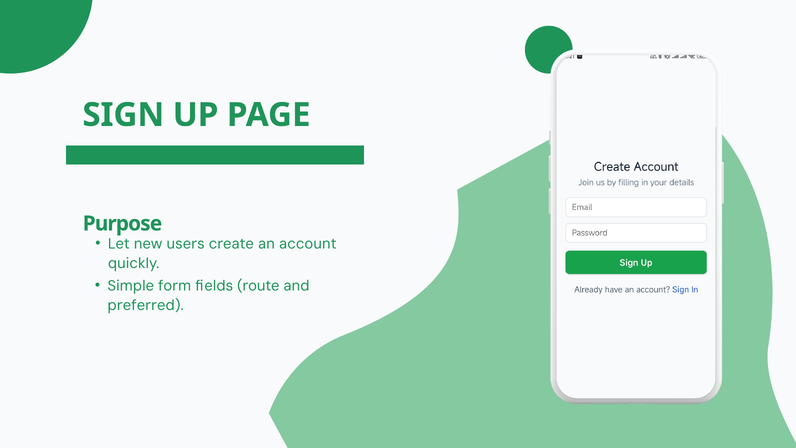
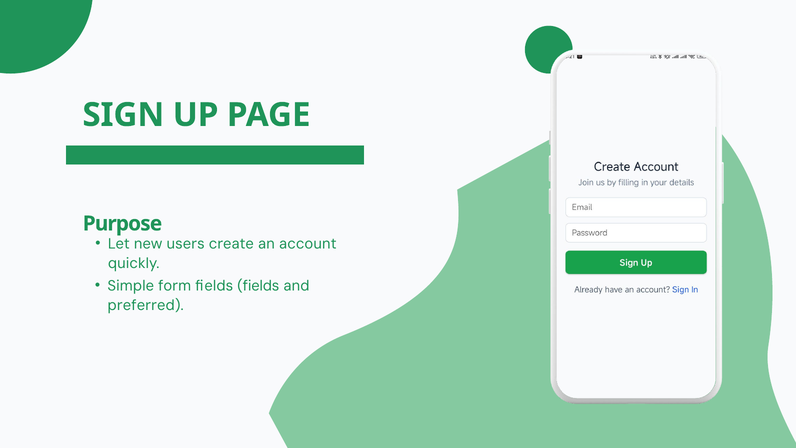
fields route: route -> fields (258, 286)
